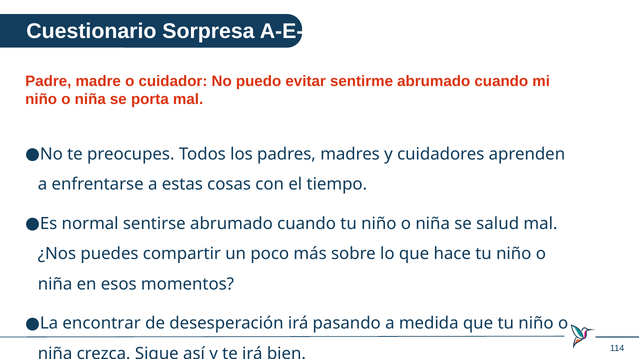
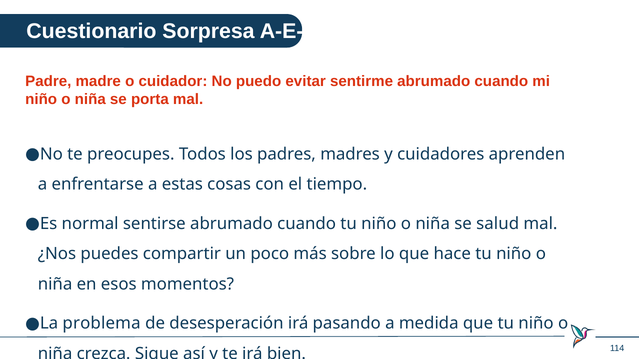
encontrar: encontrar -> problema (102, 324)
